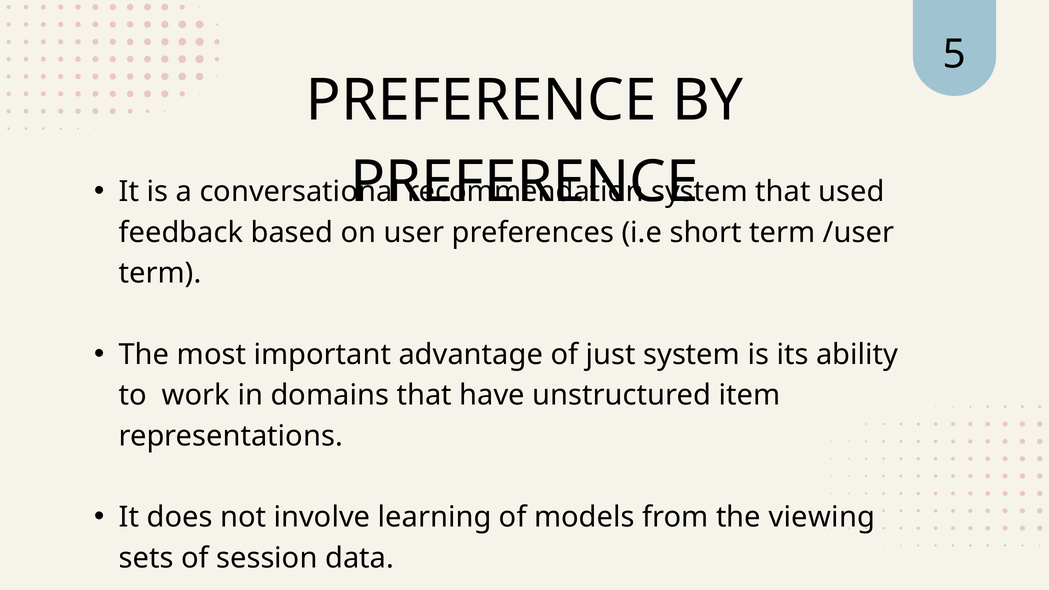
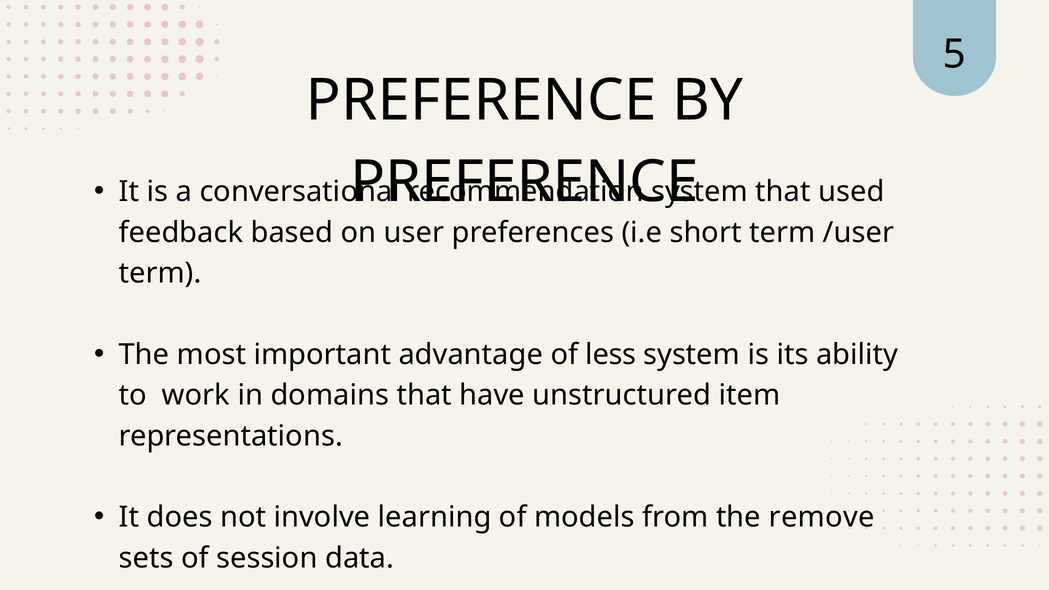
just: just -> less (611, 355)
viewing: viewing -> remove (822, 517)
